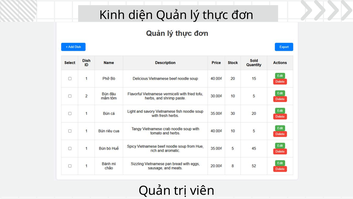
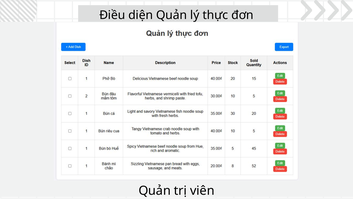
Kinh: Kinh -> Điều (112, 15)
